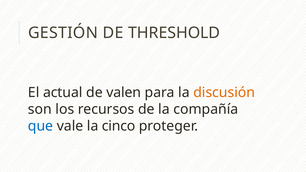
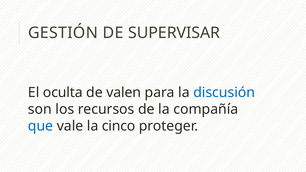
THRESHOLD: THRESHOLD -> SUPERVISAR (174, 33)
actual: actual -> oculta (63, 93)
discusión colour: orange -> blue (224, 93)
